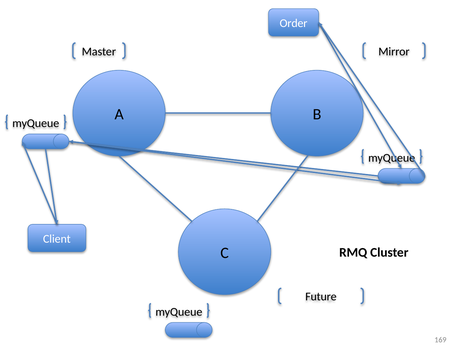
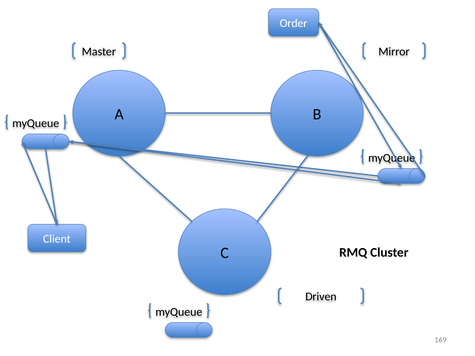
Future: Future -> Driven (321, 297)
